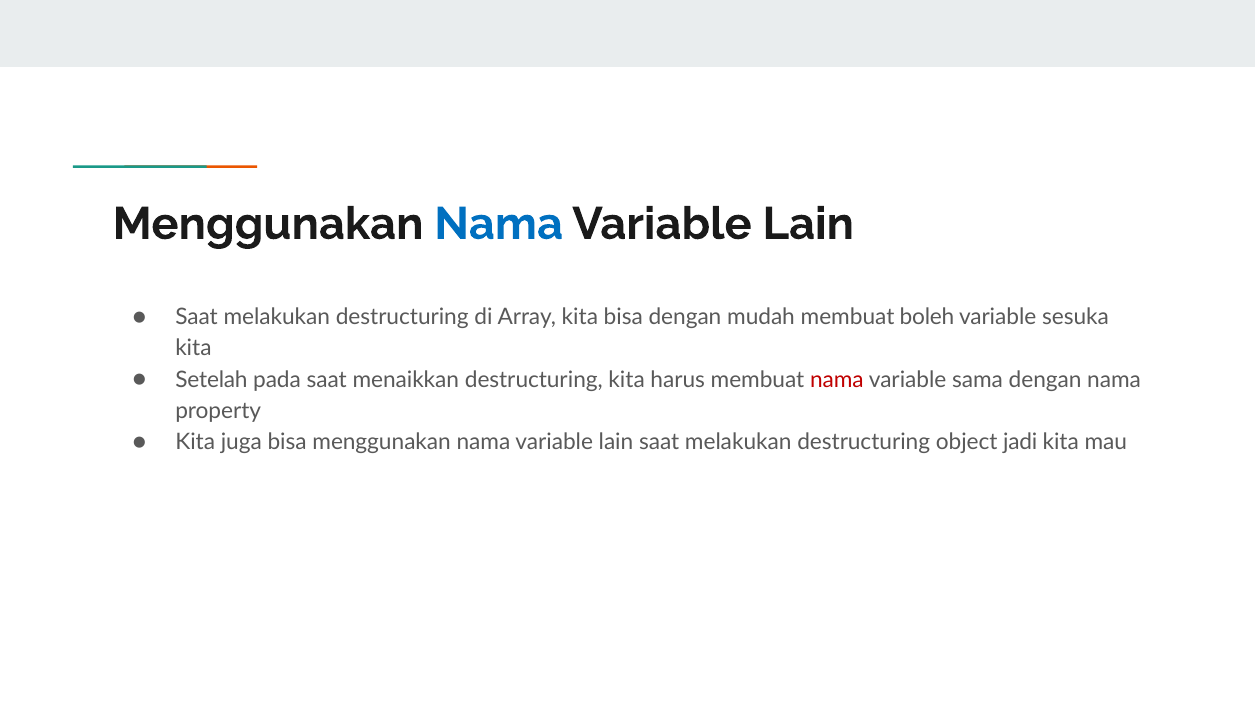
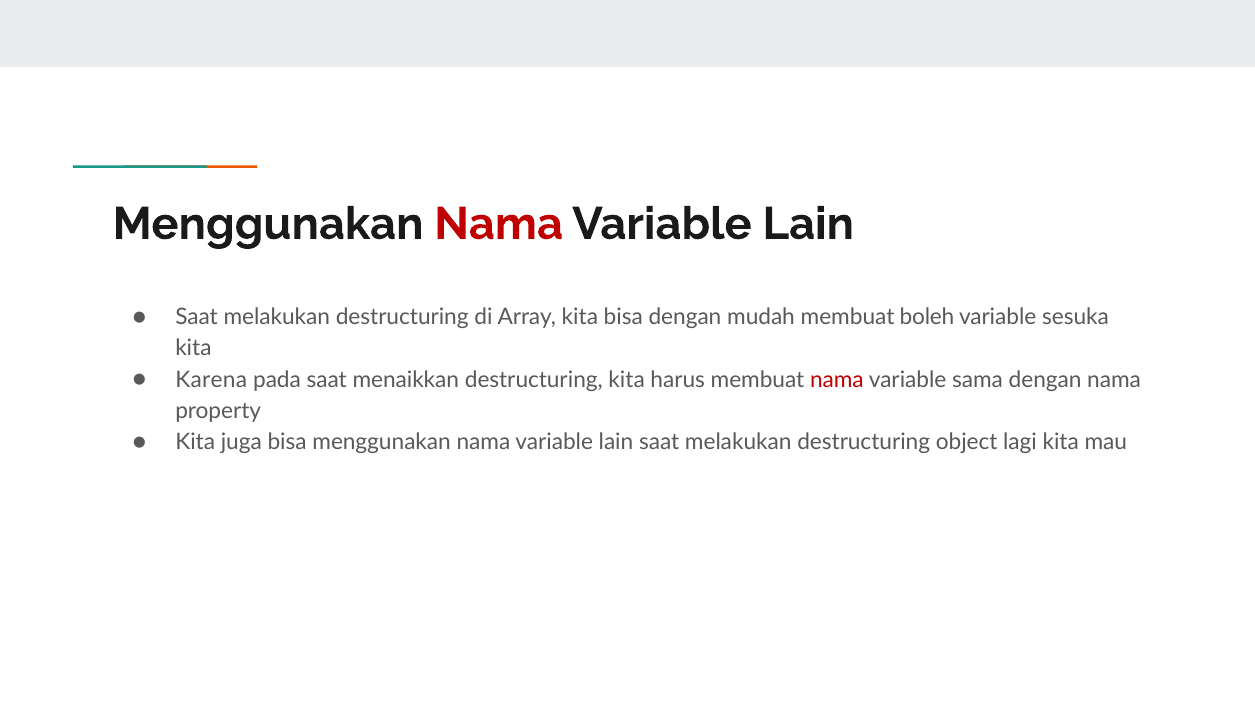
Nama colour: blue -> red (499, 224)
Setelah: Setelah -> Karena (211, 380)
jadi: jadi -> lagi (1020, 442)
